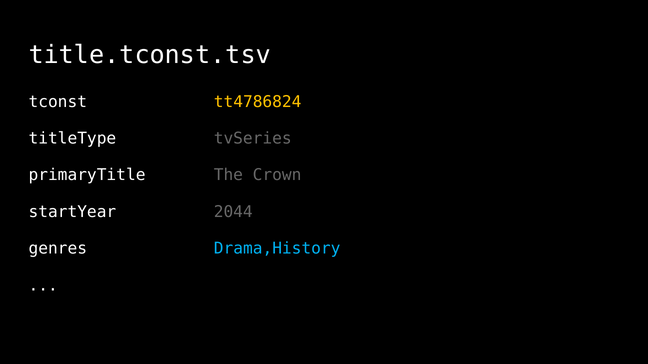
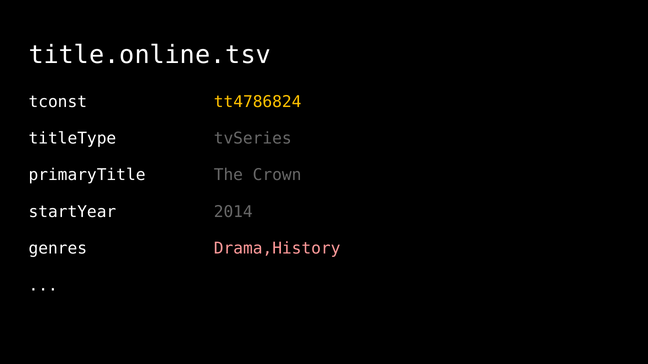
title.tconst.tsv: title.tconst.tsv -> title.online.tsv (150, 55)
2044: 2044 -> 2014 (233, 212)
Drama,History colour: light blue -> pink (277, 249)
